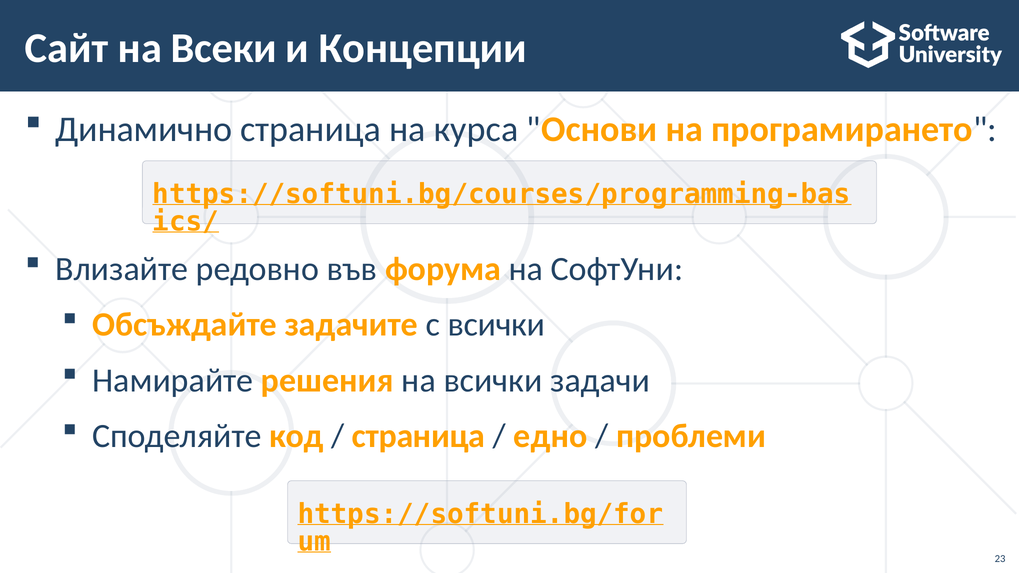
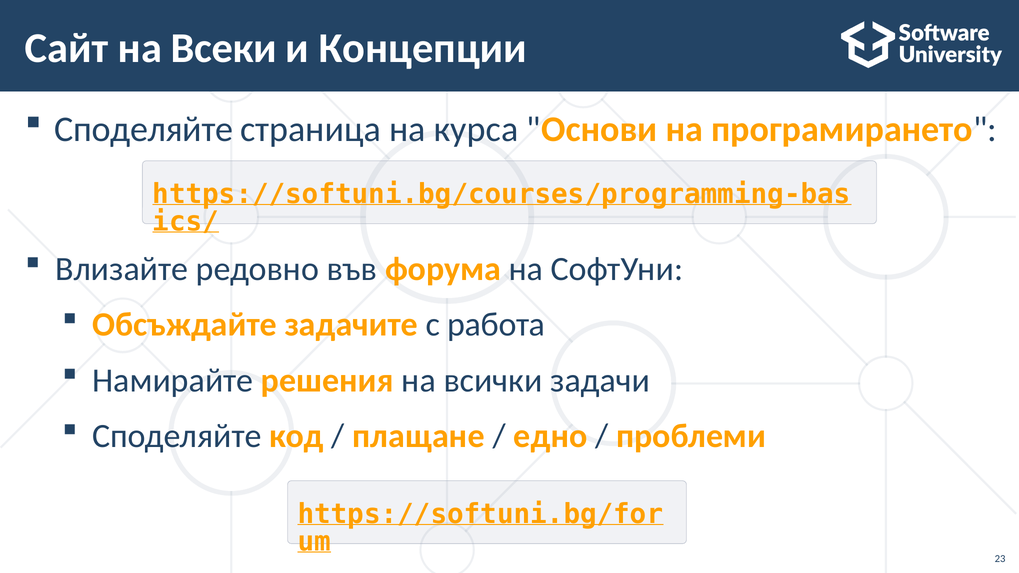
Динамично: Динамично -> Споделяйте (144, 129)
с всички: всички -> работа (496, 325)
страница: страница -> плащане (418, 436)
